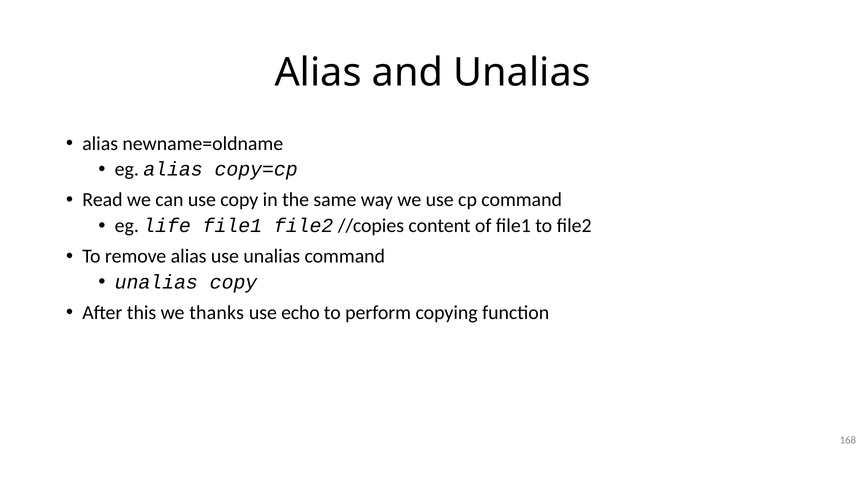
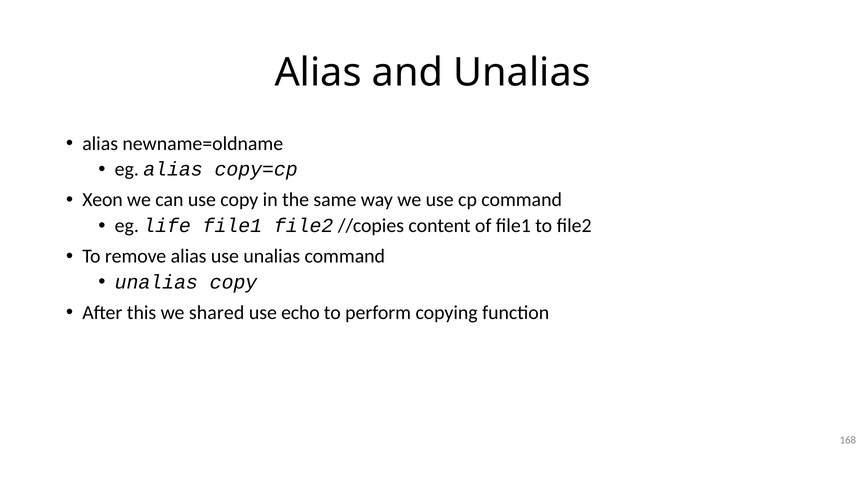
Read: Read -> Xeon (102, 200)
thanks: thanks -> shared (217, 313)
